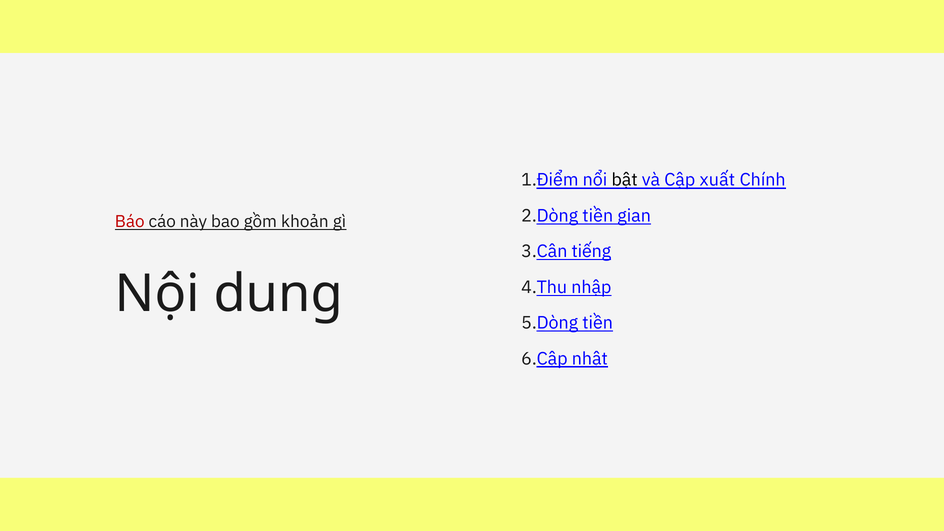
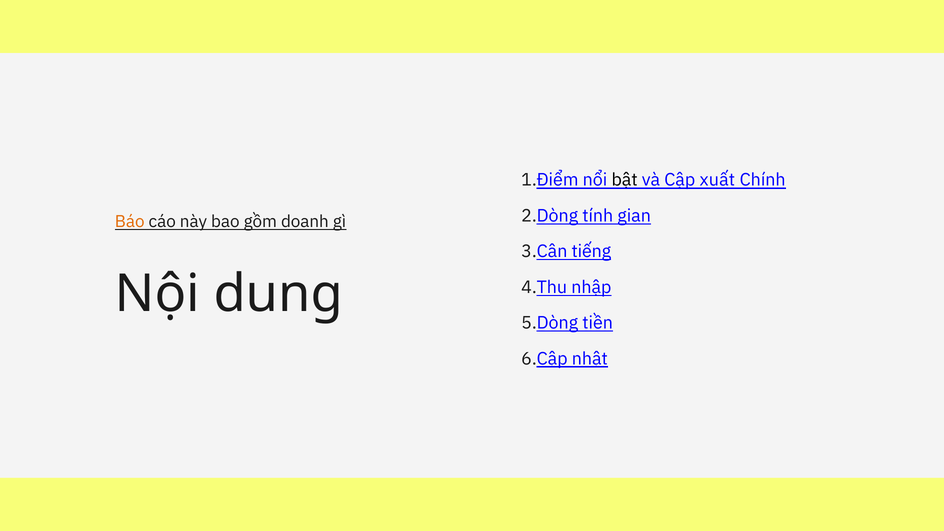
tiền: tiền -> tính (598, 216)
Báo colour: red -> orange (130, 221)
khoản: khoản -> doanh (305, 221)
